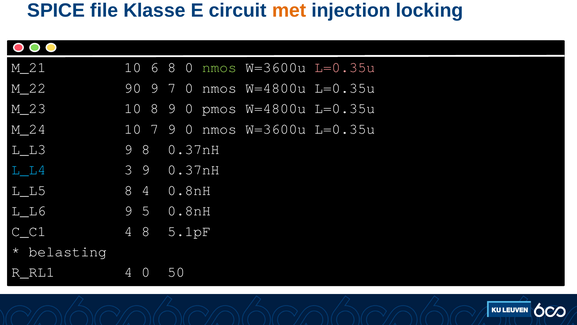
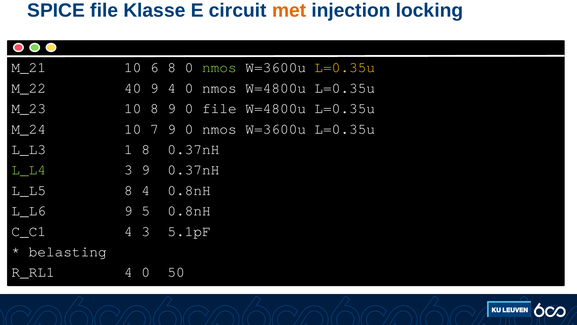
L=0.35u colour: pink -> yellow (345, 67)
90: 90 -> 40 (133, 88)
9 7: 7 -> 4 (172, 88)
0 pmos: pmos -> file (219, 108)
L_L3 9: 9 -> 1 (129, 149)
L_L4 colour: light blue -> light green (29, 170)
4 8: 8 -> 3 (146, 231)
